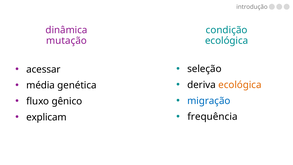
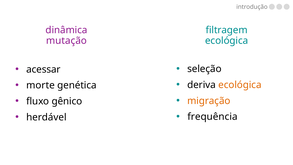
condição: condição -> filtragem (227, 30)
média: média -> morte (41, 85)
migração colour: blue -> orange (209, 101)
explicam: explicam -> herdável (46, 117)
